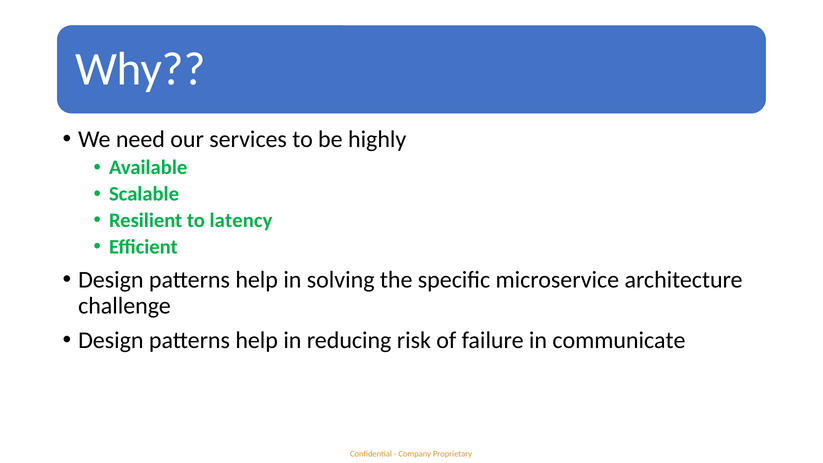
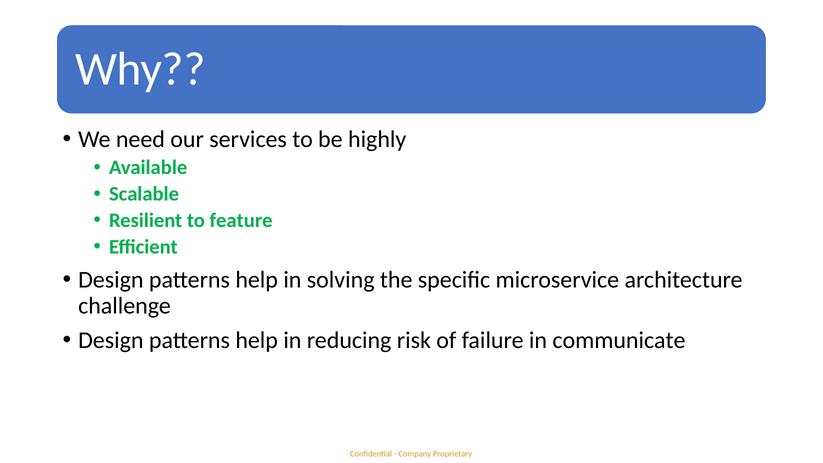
latency: latency -> feature (241, 220)
